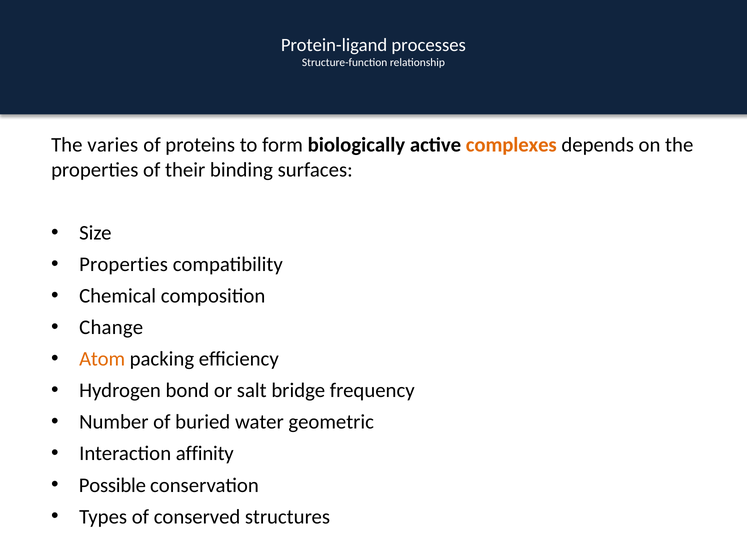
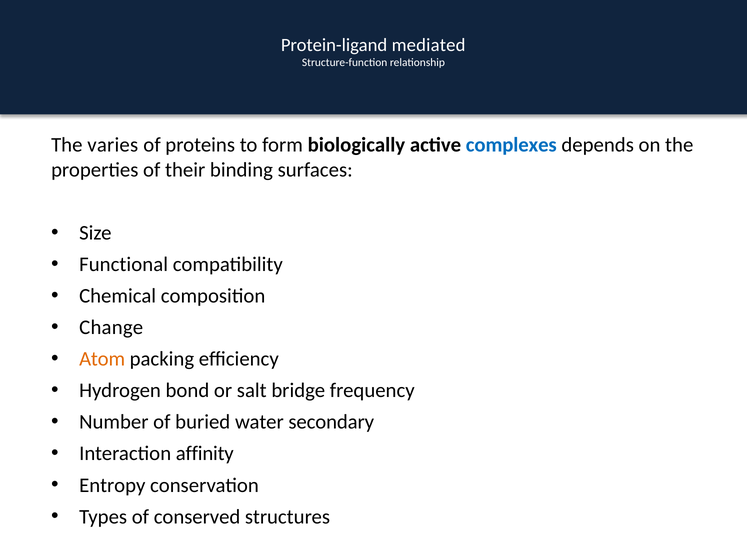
processes: processes -> mediated (429, 45)
complexes colour: orange -> blue (511, 145)
Properties: Properties -> Functional (124, 265)
geometric: geometric -> secondary (331, 422)
Possible: Possible -> Entropy (112, 485)
